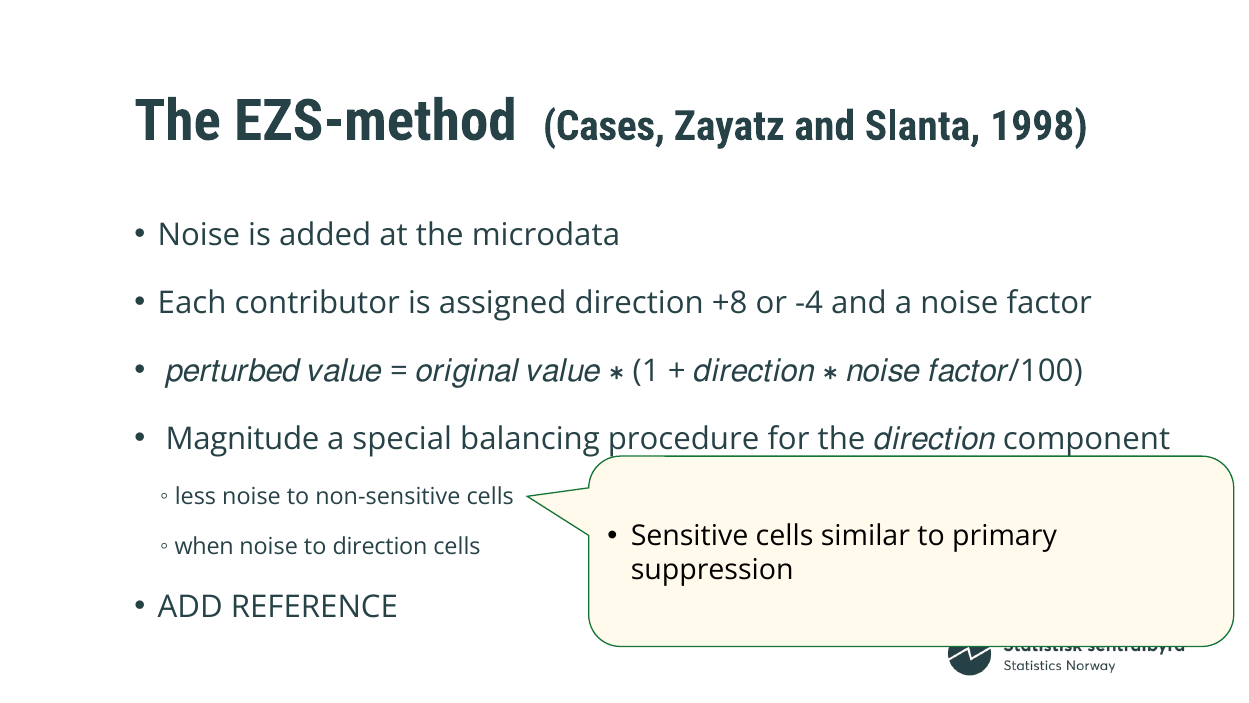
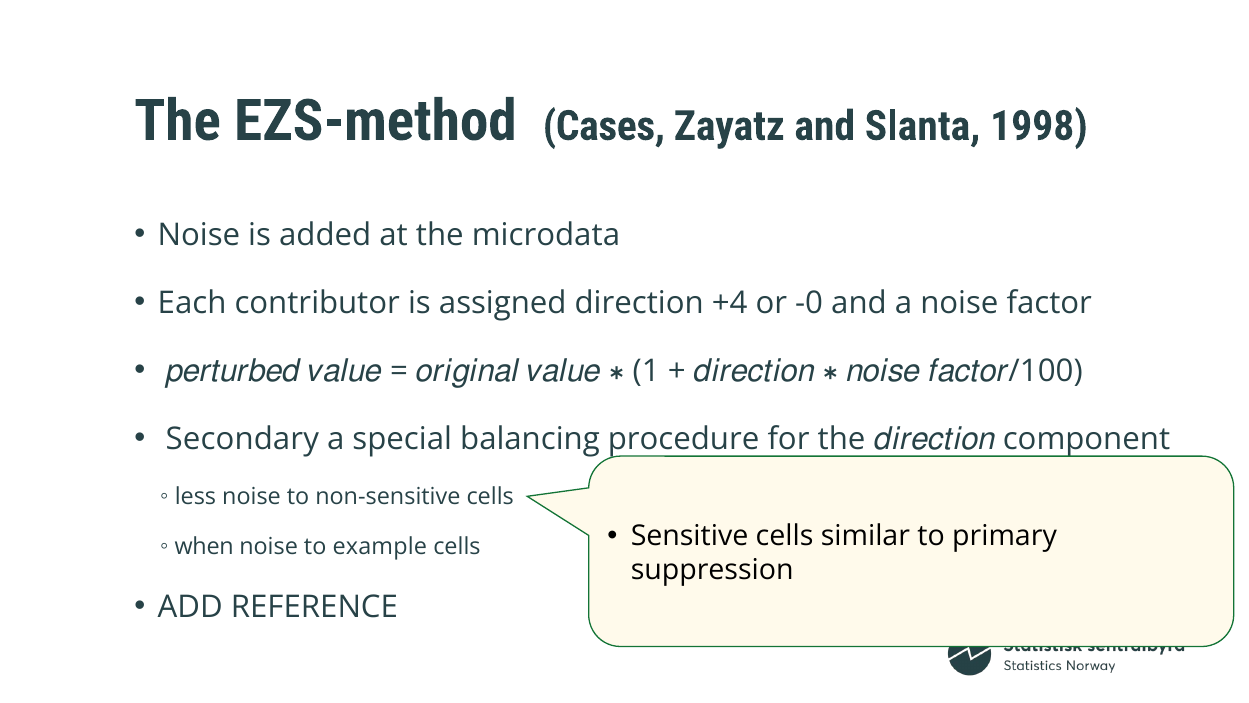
+8: +8 -> +4 (730, 303)
-4: -4 -> -0 (809, 303)
Magnitude: Magnitude -> Secondary (242, 439)
to direction: direction -> example (380, 547)
